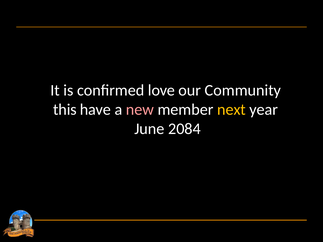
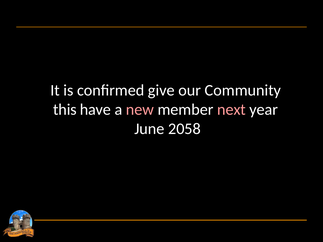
love: love -> give (161, 90)
next colour: yellow -> pink (231, 110)
2084: 2084 -> 2058 (184, 129)
